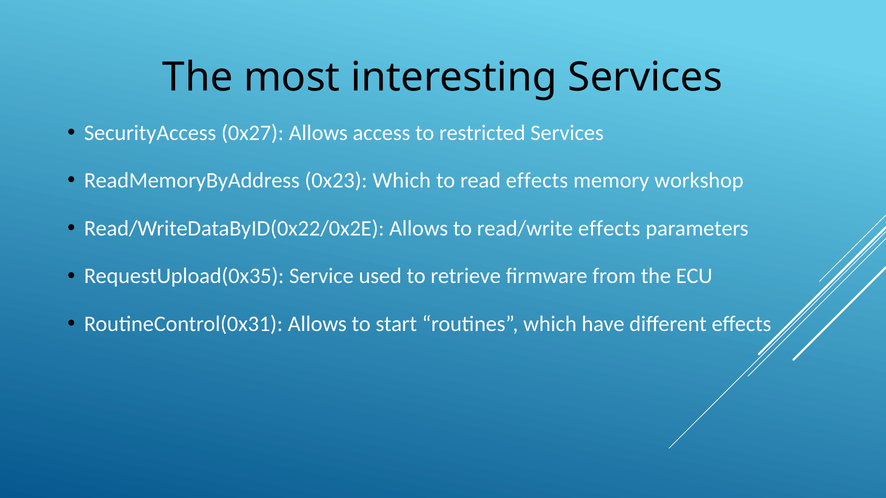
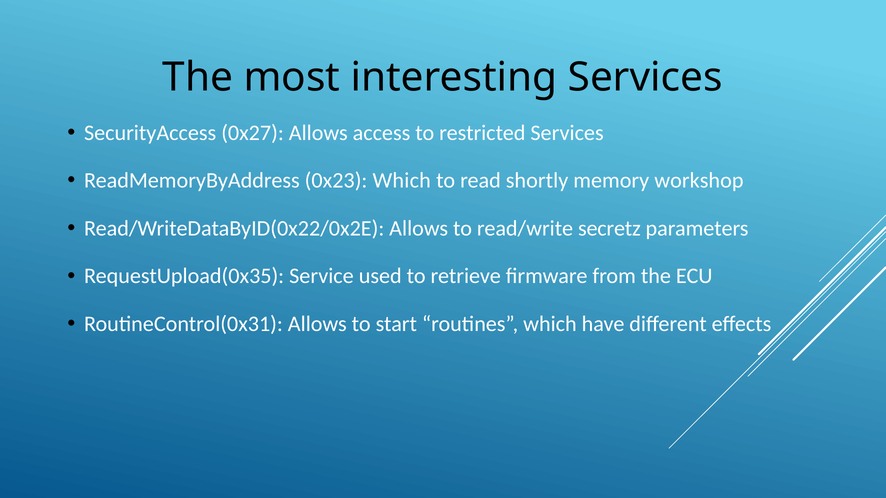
read effects: effects -> shortly (537, 181)
read/write effects: effects -> secretz (609, 229)
